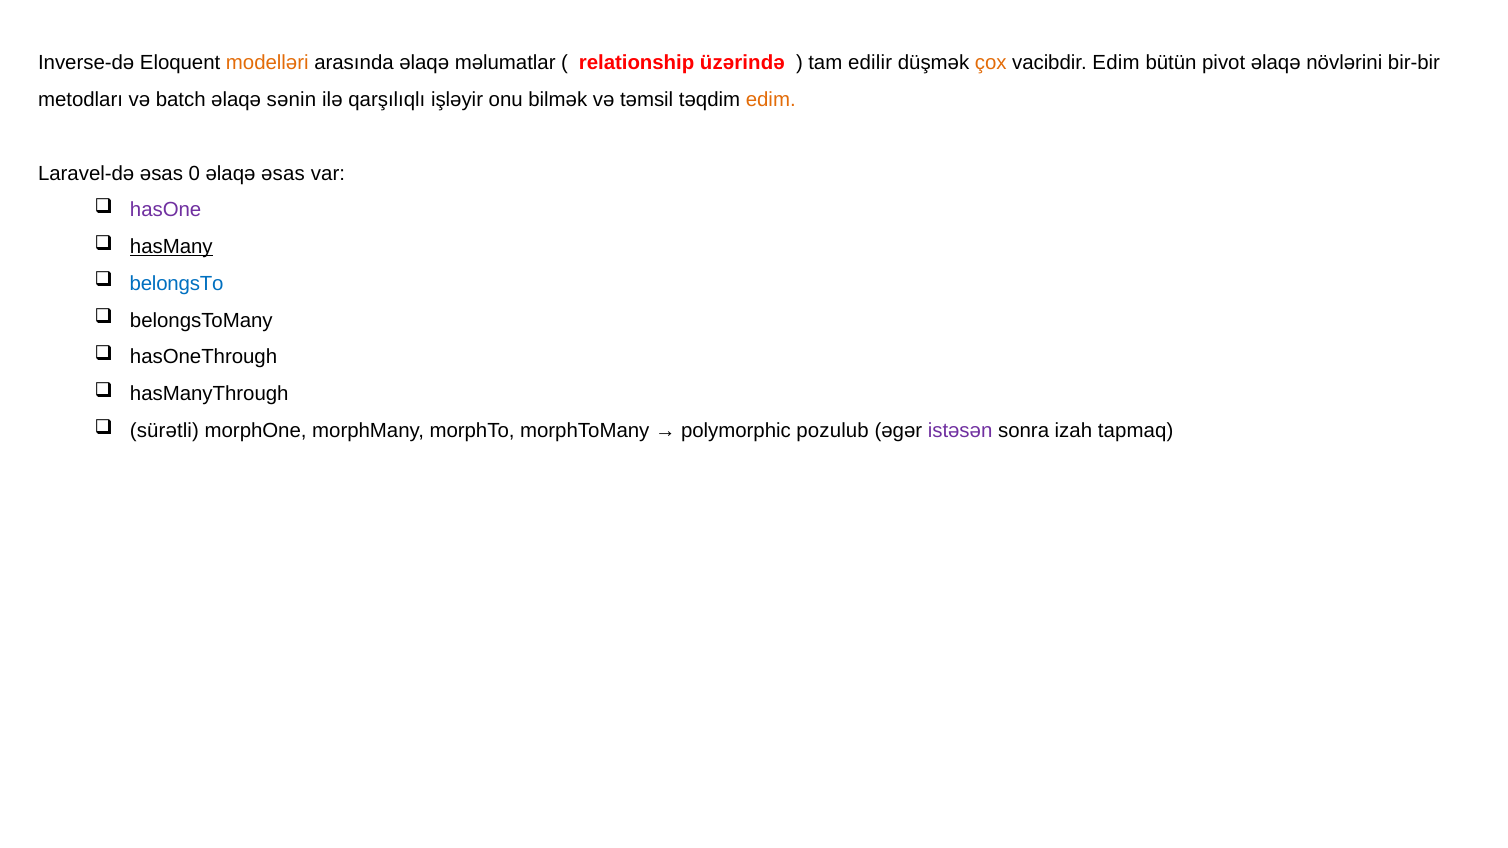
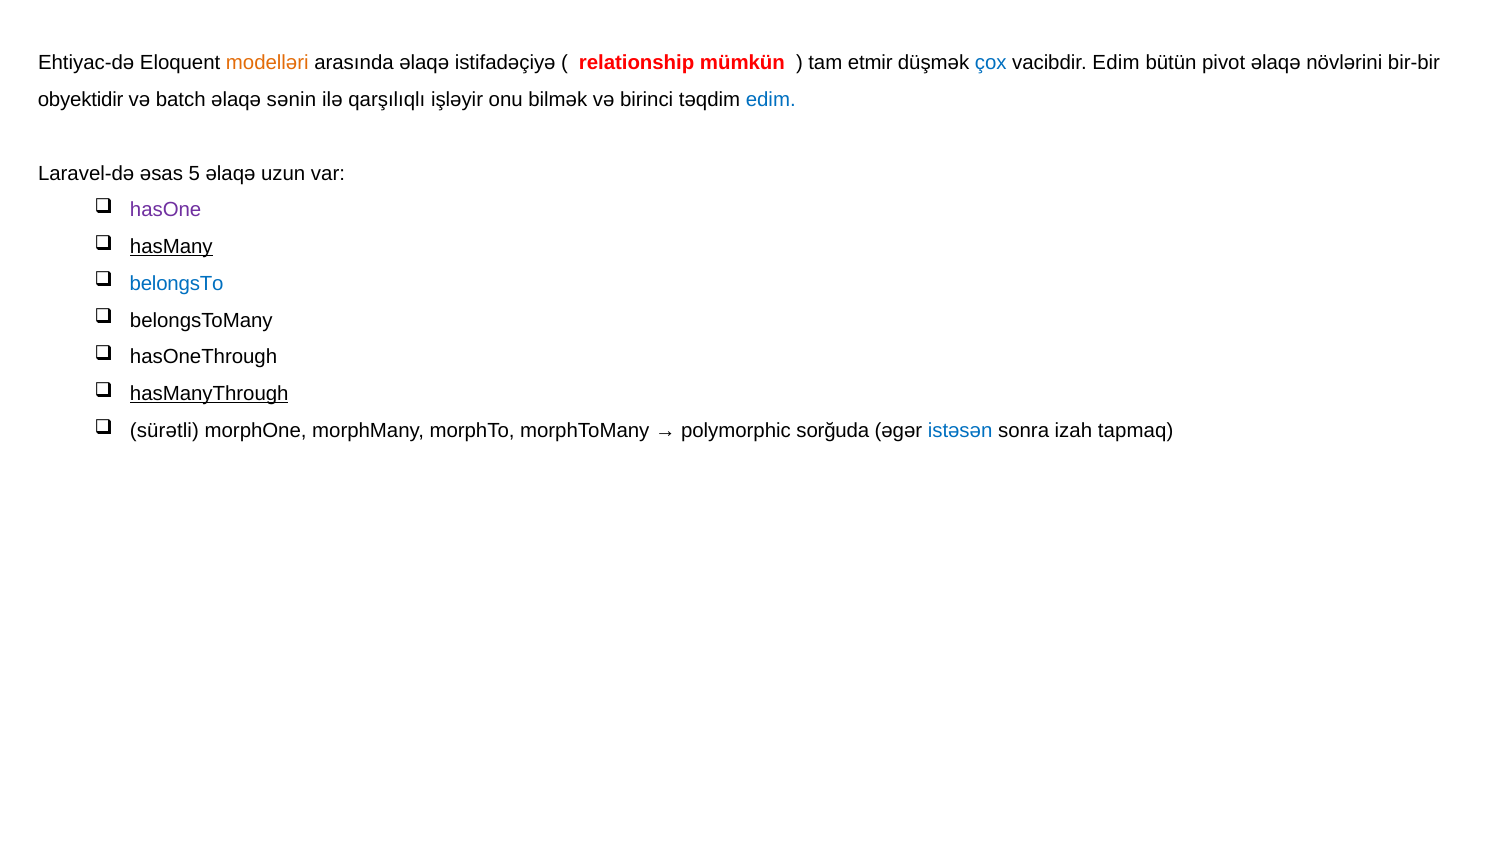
Inverse-də: Inverse-də -> Ehtiyac-də (86, 63)
məlumatlar: məlumatlar -> istifadəçiyə (505, 63)
üzərində: üzərində -> mümkün (742, 63)
edilir: edilir -> etmir (870, 63)
çox colour: orange -> blue (991, 63)
metodları: metodları -> obyektidir (81, 100)
təmsil: təmsil -> birinci (647, 100)
edim colour: orange -> blue (771, 100)
0: 0 -> 5 (194, 173)
əlaqə əsas: əsas -> uzun (283, 173)
hasManyThrough underline: none -> present (209, 394)
pozulub: pozulub -> sorğuda (833, 431)
istəsən colour: purple -> blue (960, 431)
